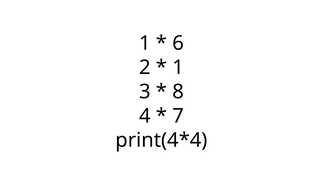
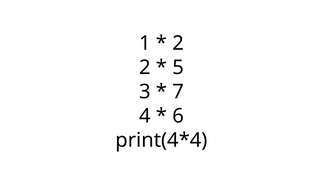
6: 6 -> 2 (178, 43)
1: 1 -> 5 (178, 67)
8: 8 -> 7 (178, 92)
7: 7 -> 6 (178, 116)
